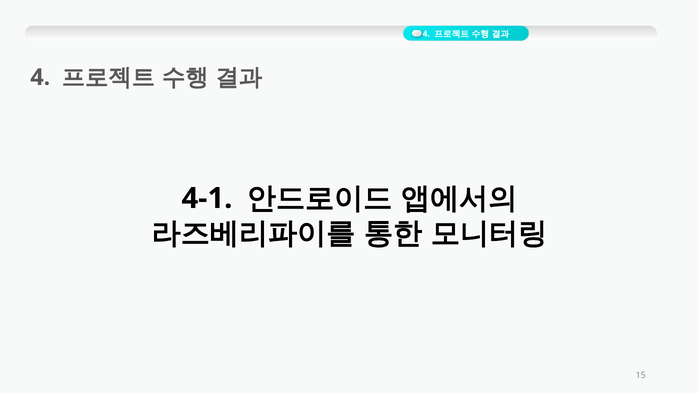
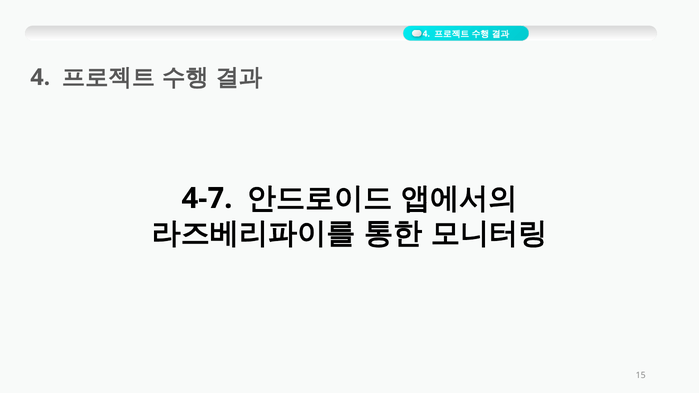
4-1: 4-1 -> 4-7 (207, 198)
